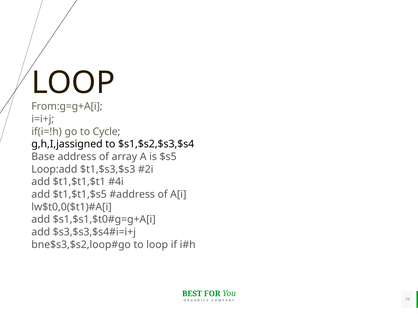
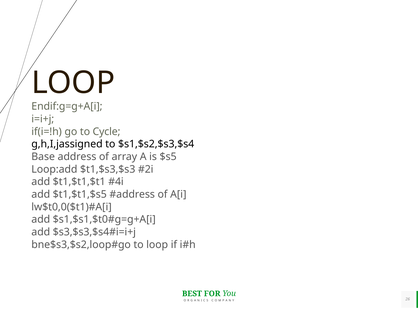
From:g=g+A[i: From:g=g+A[i -> Endif:g=g+A[i (67, 106)
